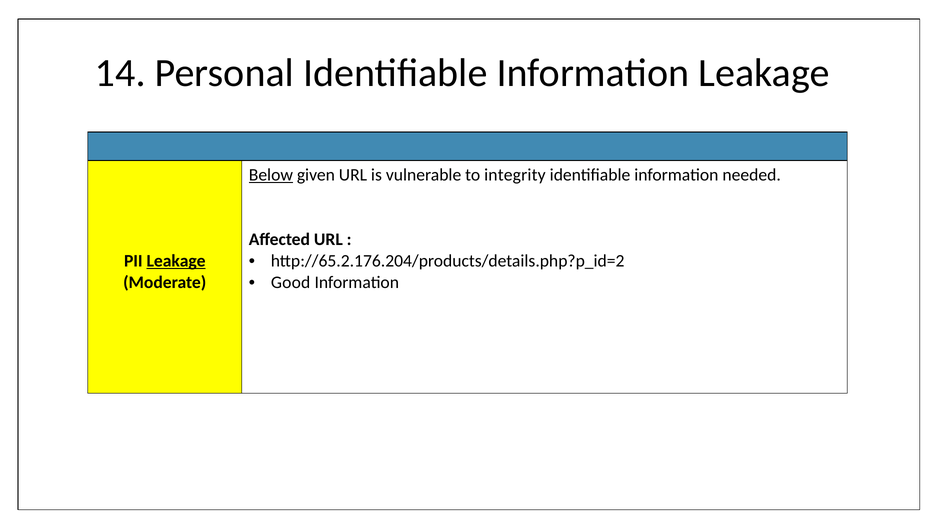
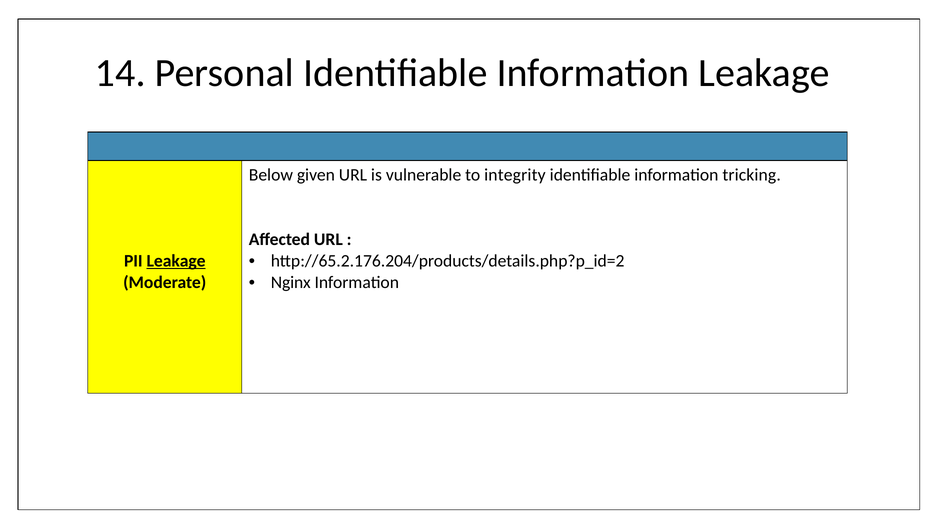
Below underline: present -> none (271, 175)
needed: needed -> tricking (752, 175)
Good: Good -> Nginx (291, 282)
